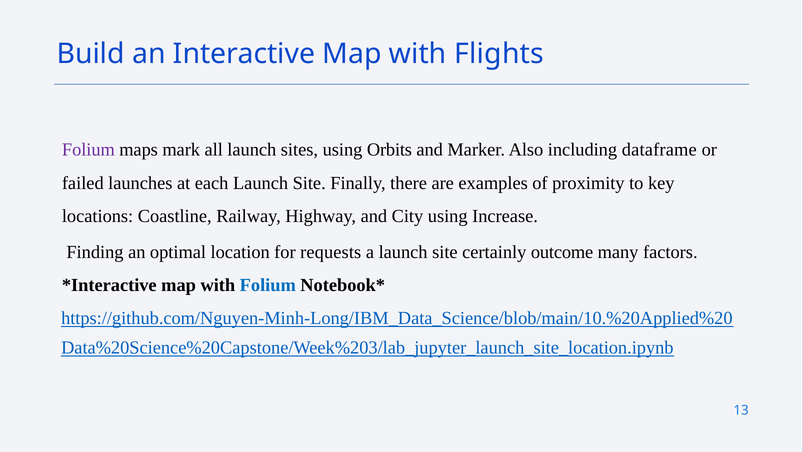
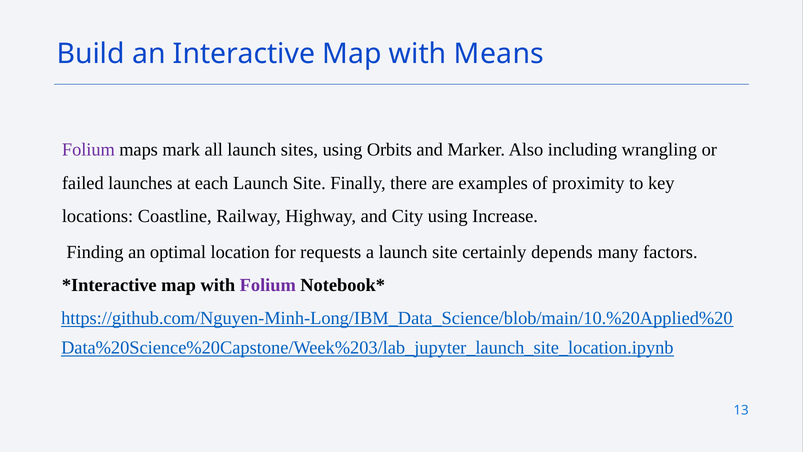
Flights: Flights -> Means (499, 54)
dataframe: dataframe -> wrangling (659, 150)
outcome: outcome -> depends (562, 252)
Folium colour: blue -> purple (268, 285)
